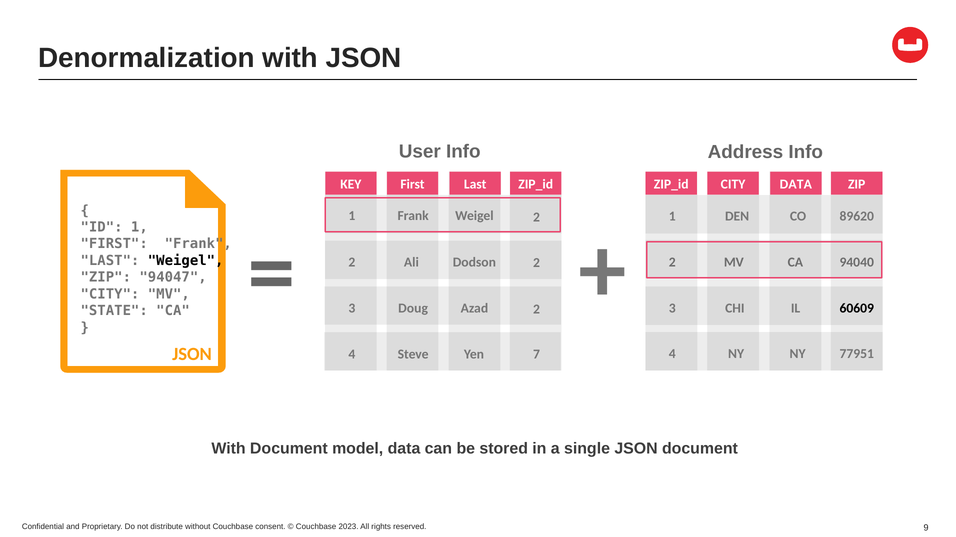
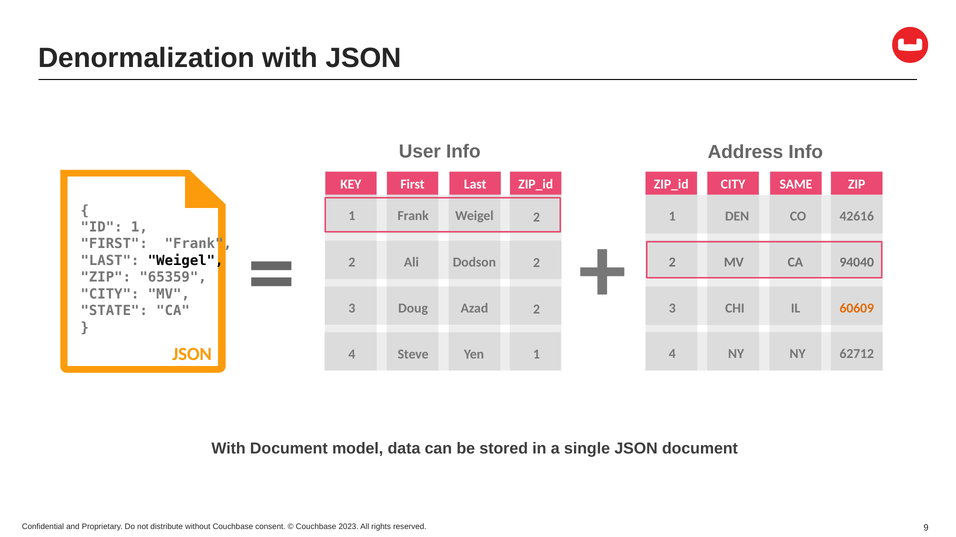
CITY DATA: DATA -> SAME (796, 184)
89620: 89620 -> 42616 (857, 217)
94047: 94047 -> 65359 (173, 278)
60609 colour: black -> orange (857, 309)
77951: 77951 -> 62712 (857, 354)
Steve 7: 7 -> 1 (537, 355)
